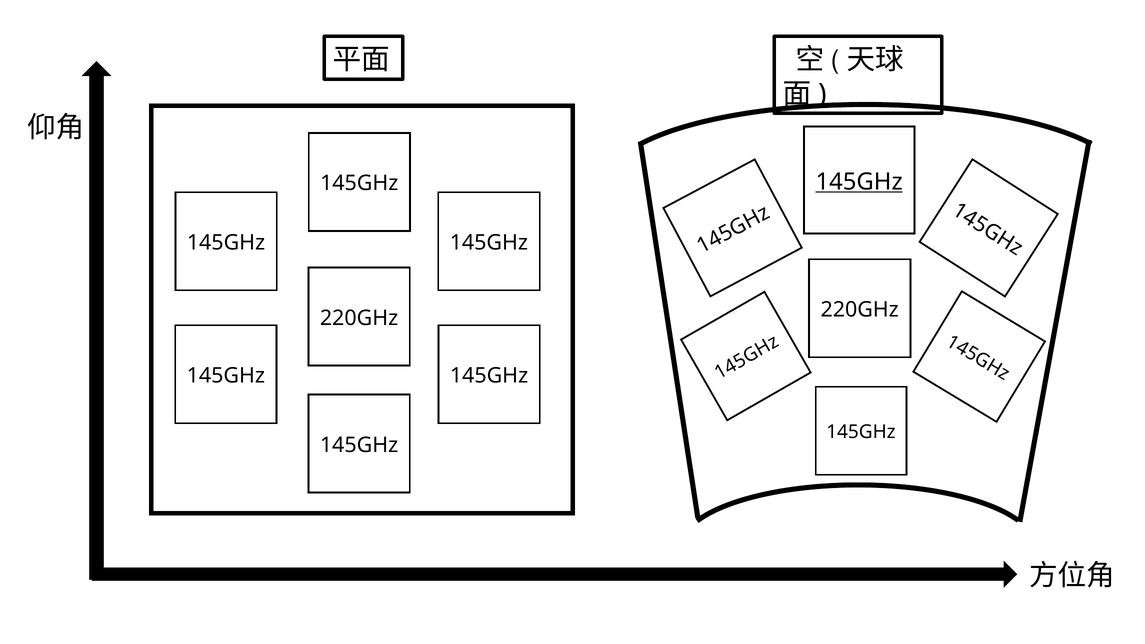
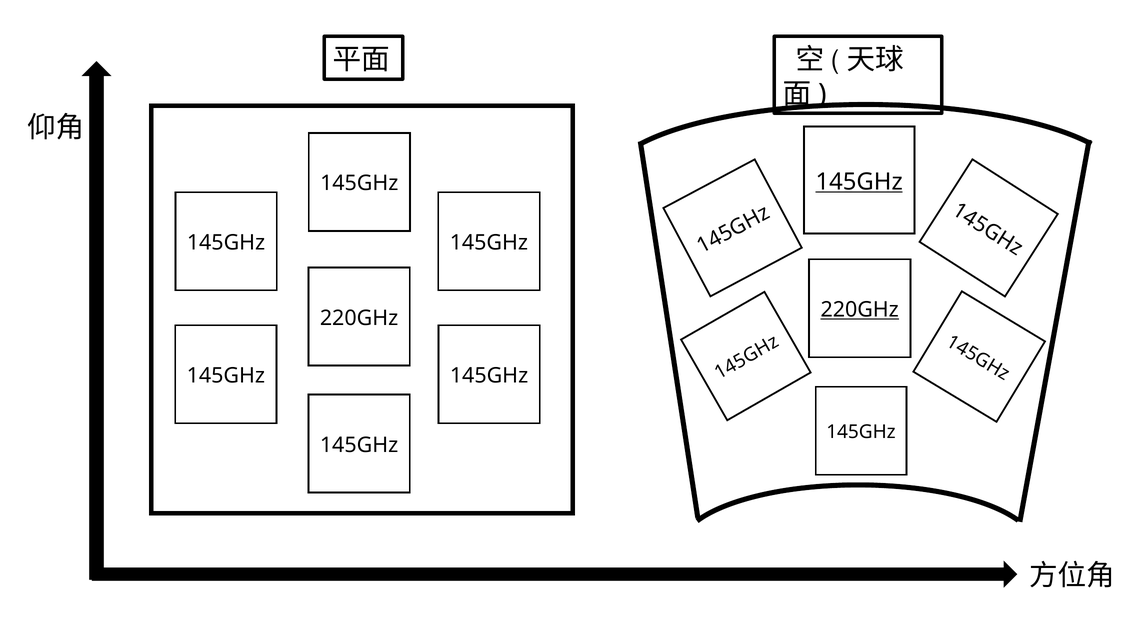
220GHz underline: none -> present (860, 310)
